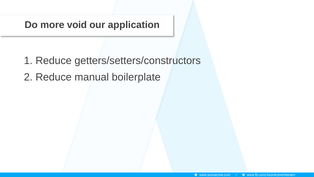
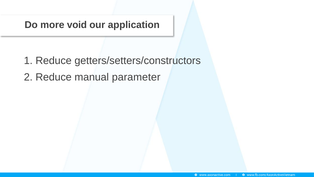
boilerplate: boilerplate -> parameter (136, 77)
